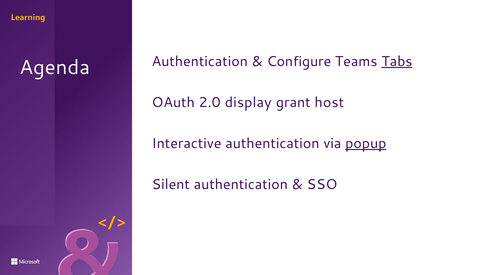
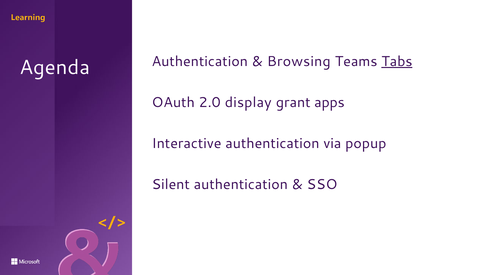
Configure: Configure -> Browsing (299, 61)
host: host -> apps (329, 102)
popup underline: present -> none (366, 143)
